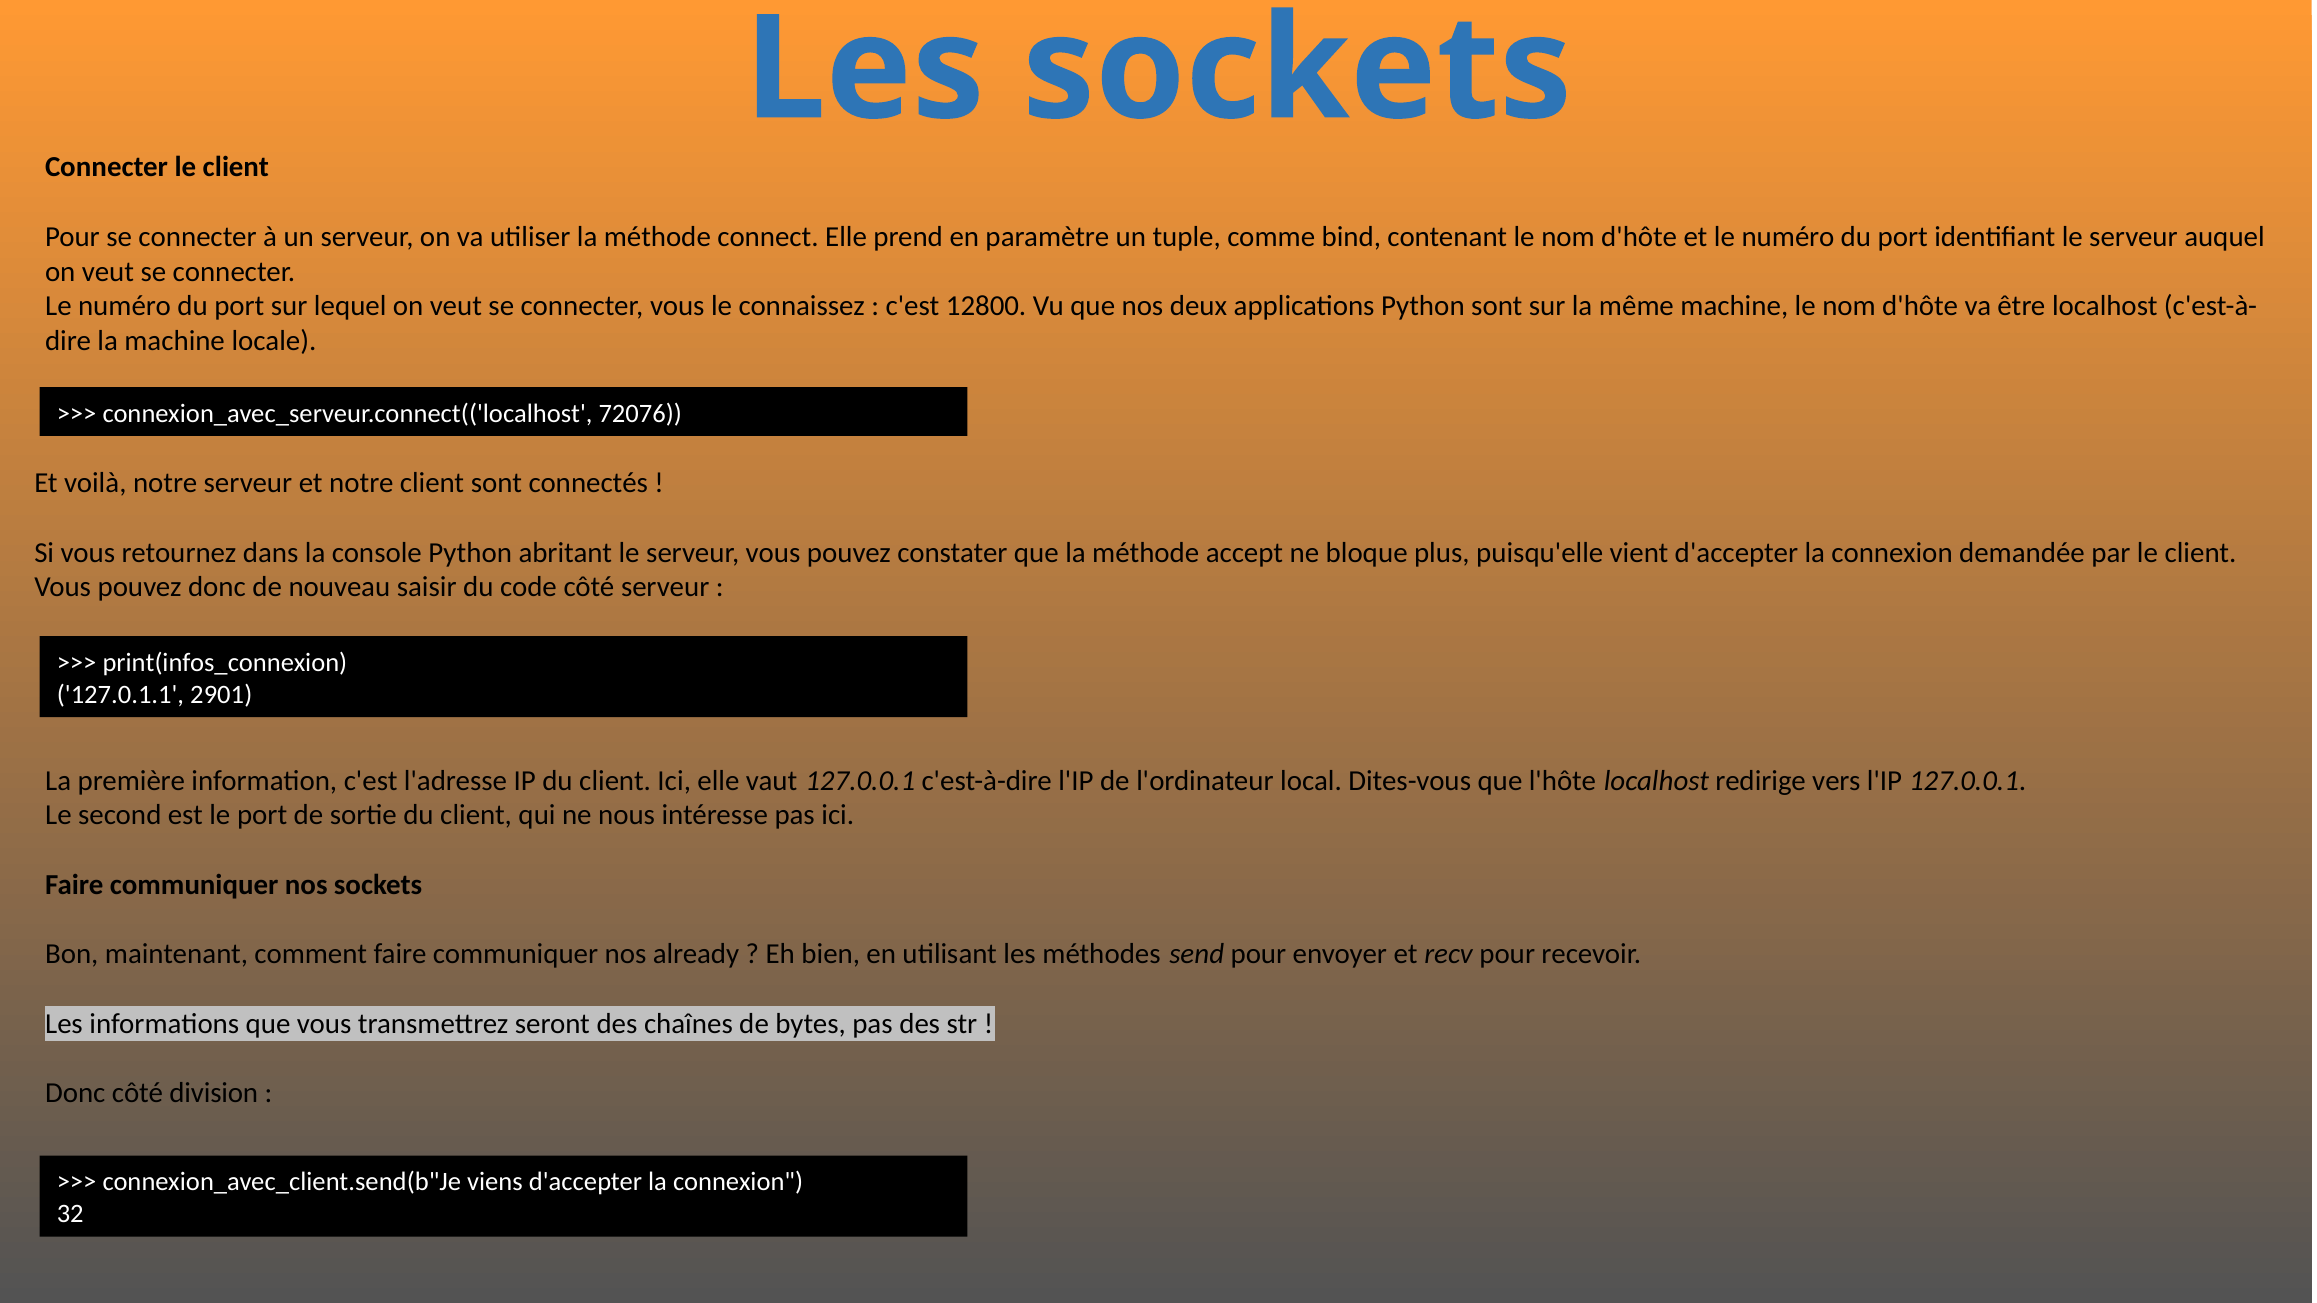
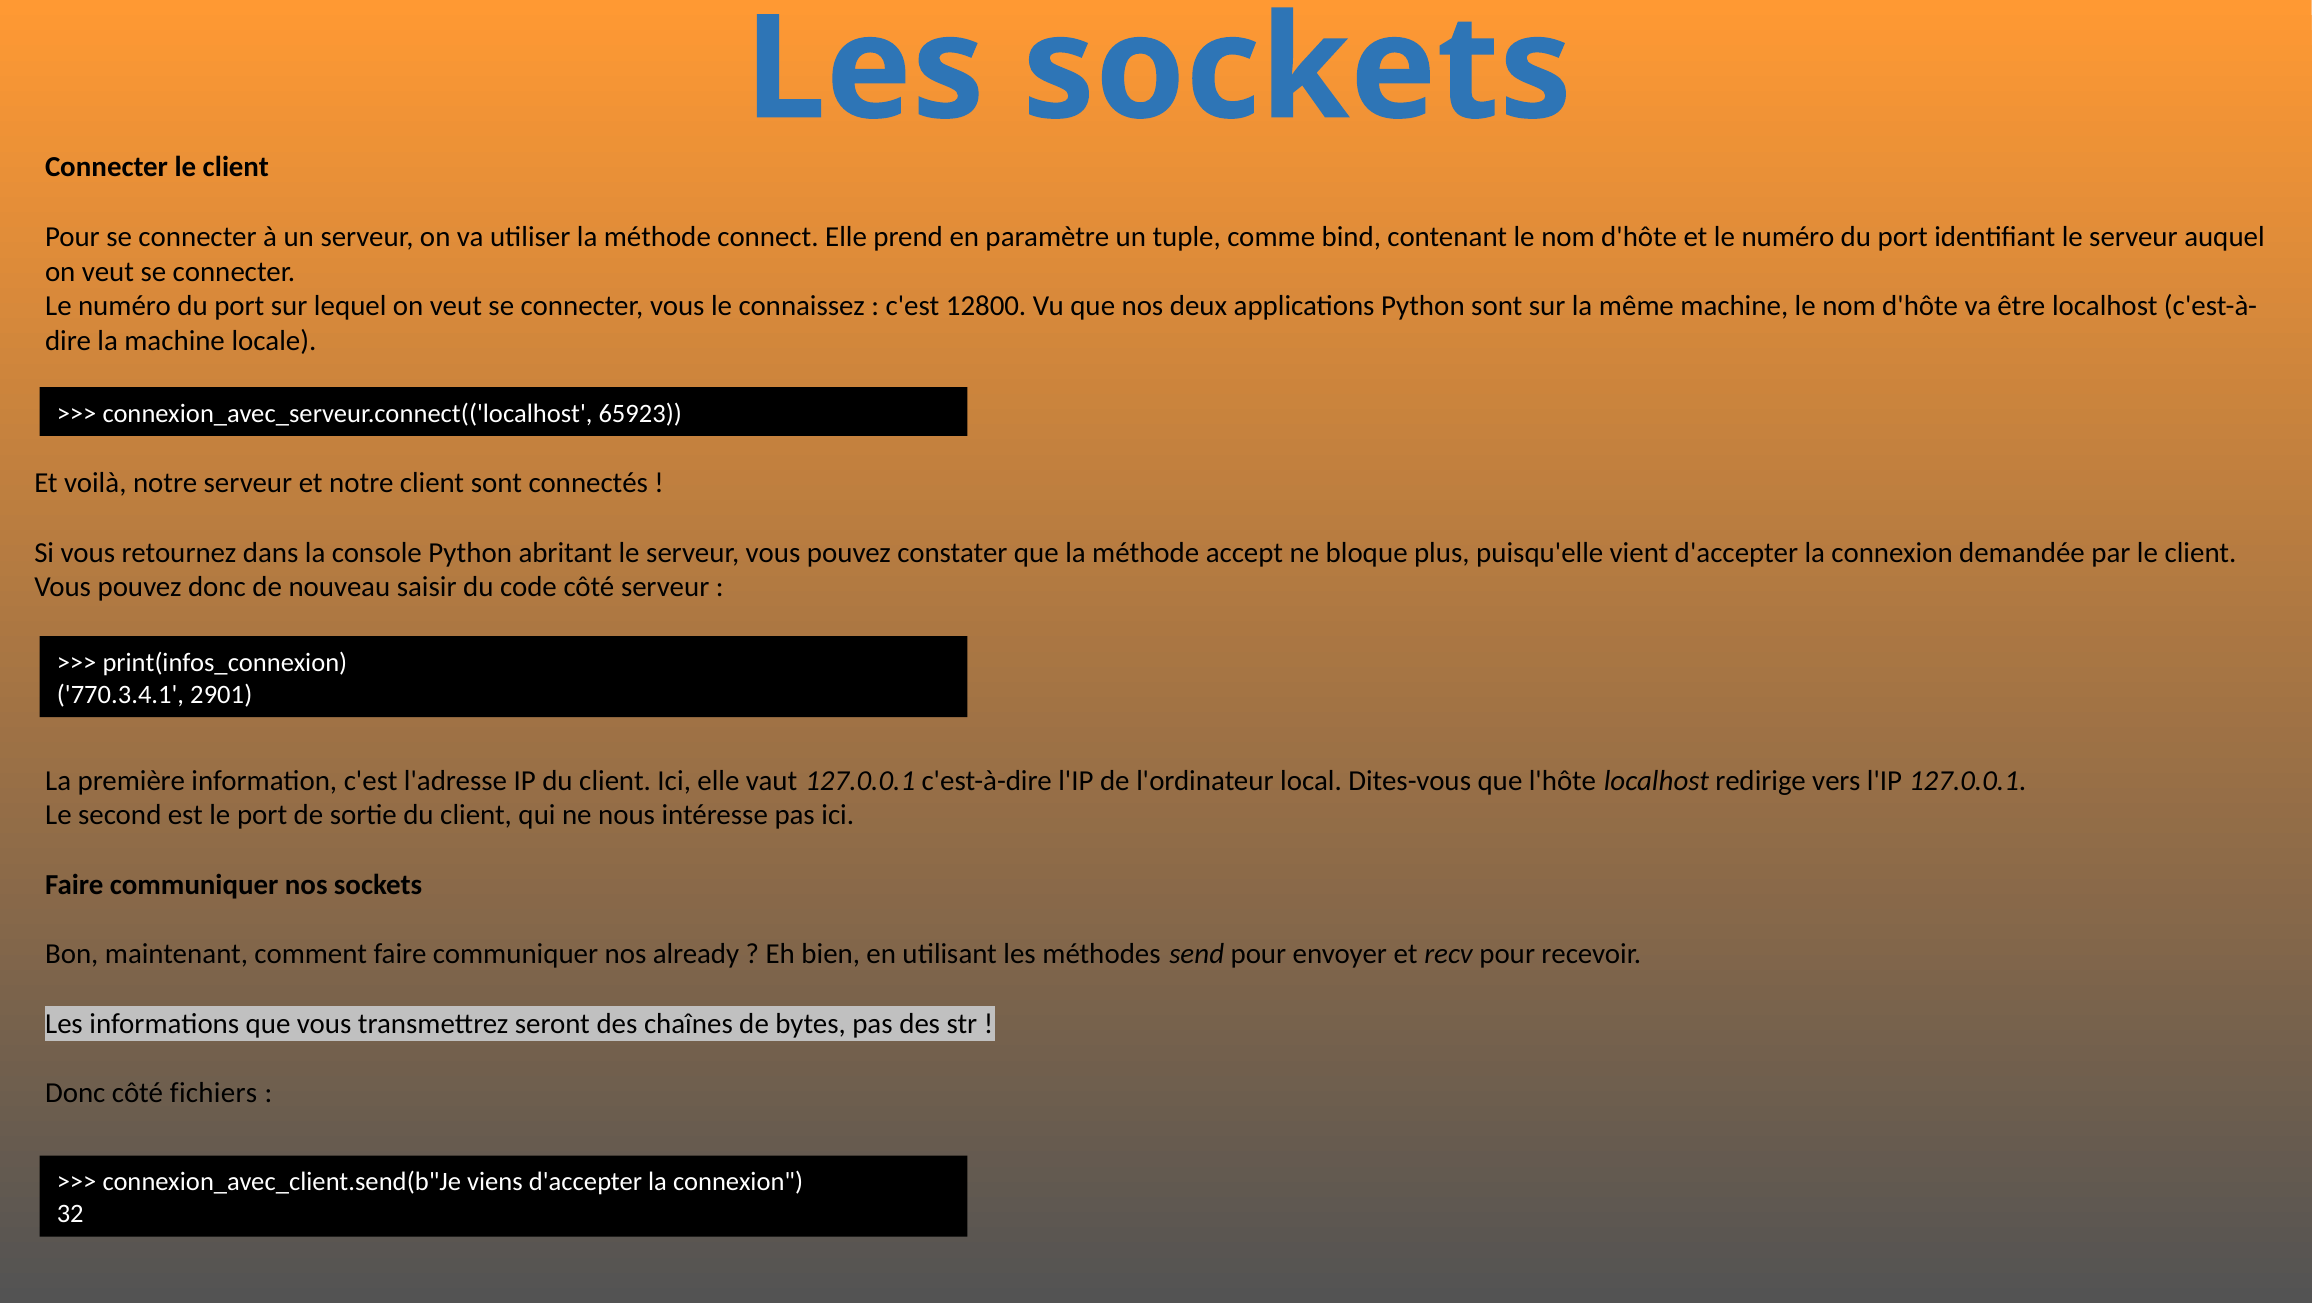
72076: 72076 -> 65923 (640, 413)
127.0.1.1: 127.0.1.1 -> 770.3.4.1 (120, 695)
division: division -> fichiers (214, 1093)
